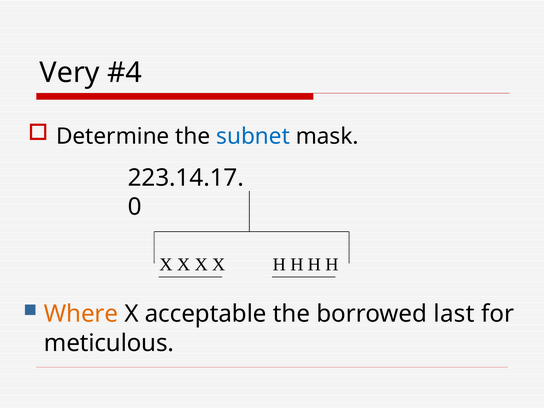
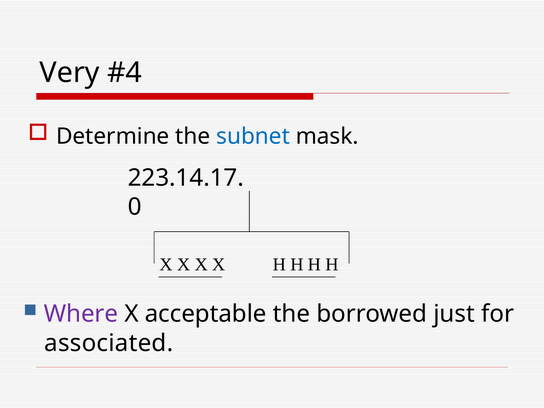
Where colour: orange -> purple (81, 314)
last: last -> just (454, 314)
meticulous: meticulous -> associated (109, 343)
